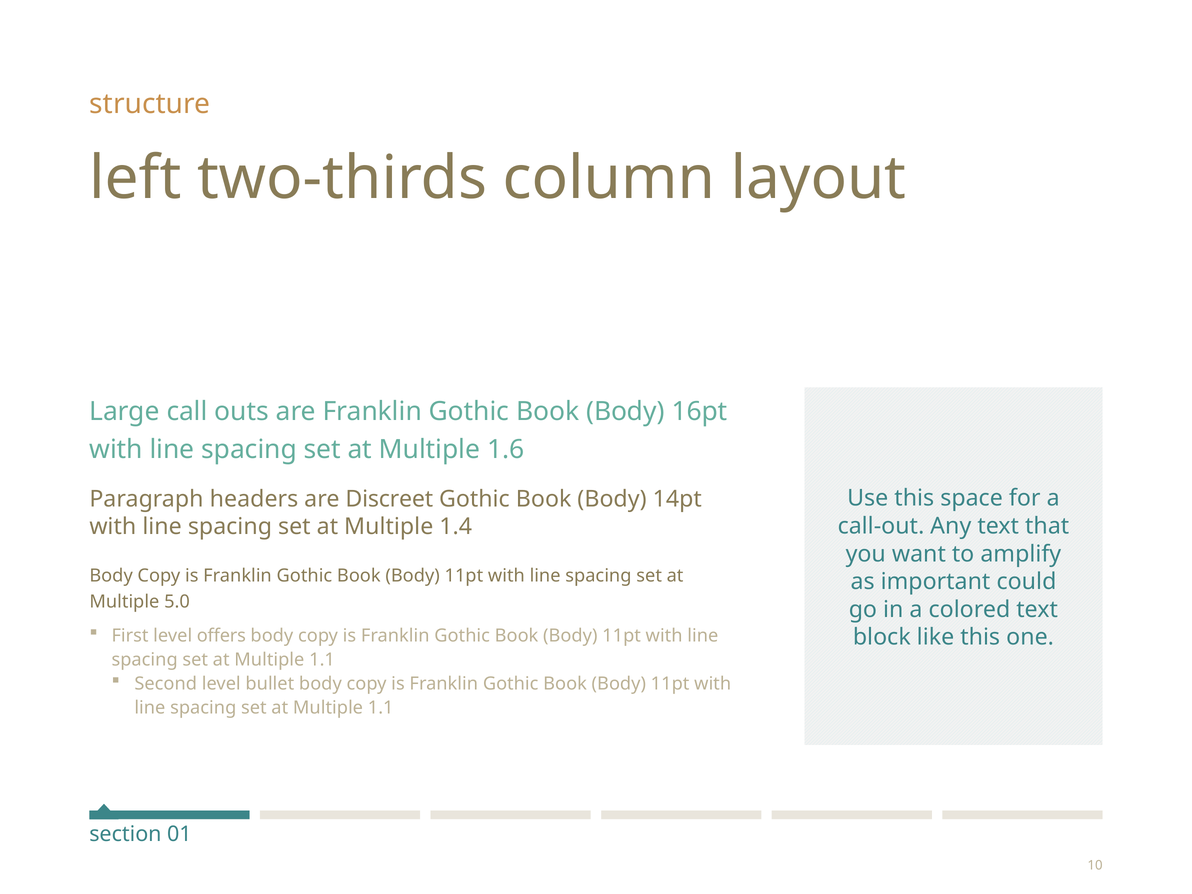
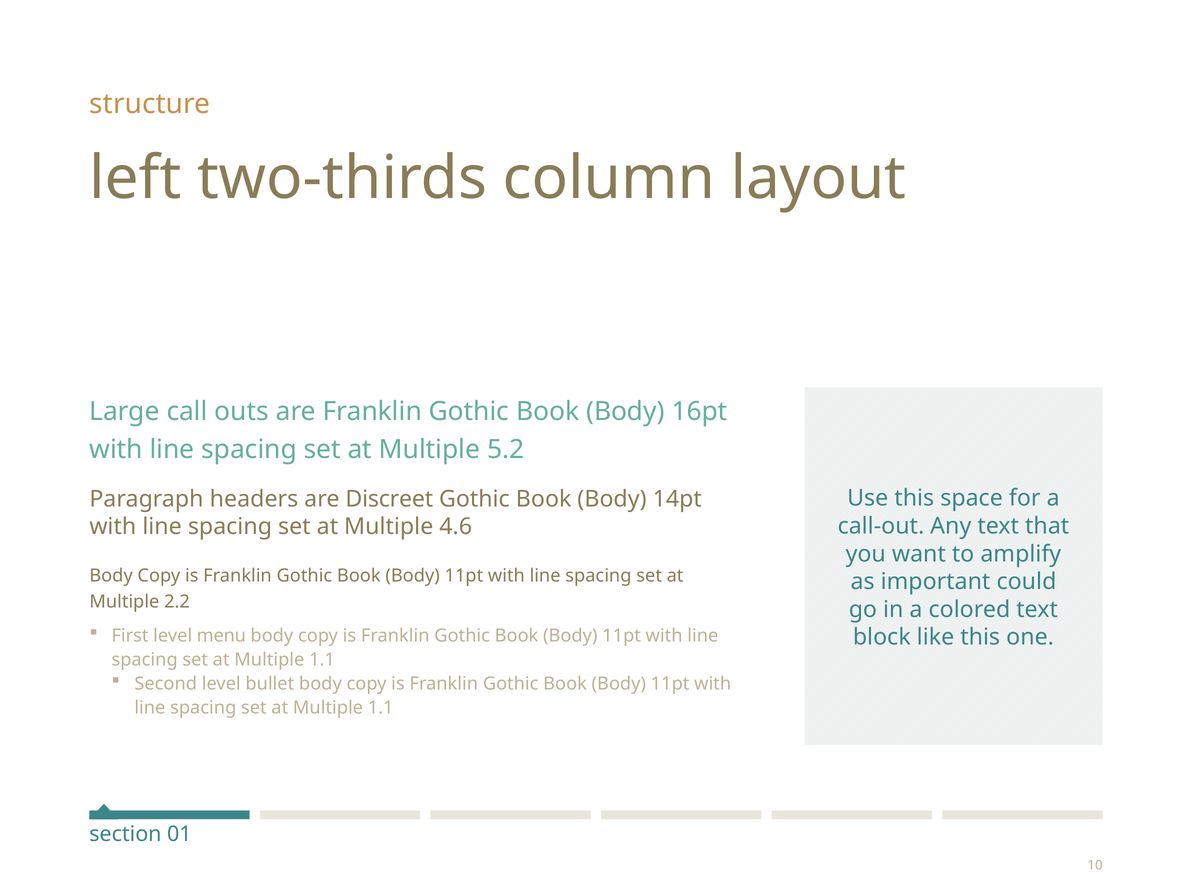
1.6: 1.6 -> 5.2 (506, 450)
1.4: 1.4 -> 4.6 (456, 527)
5.0: 5.0 -> 2.2 (177, 602)
offers: offers -> menu (221, 636)
